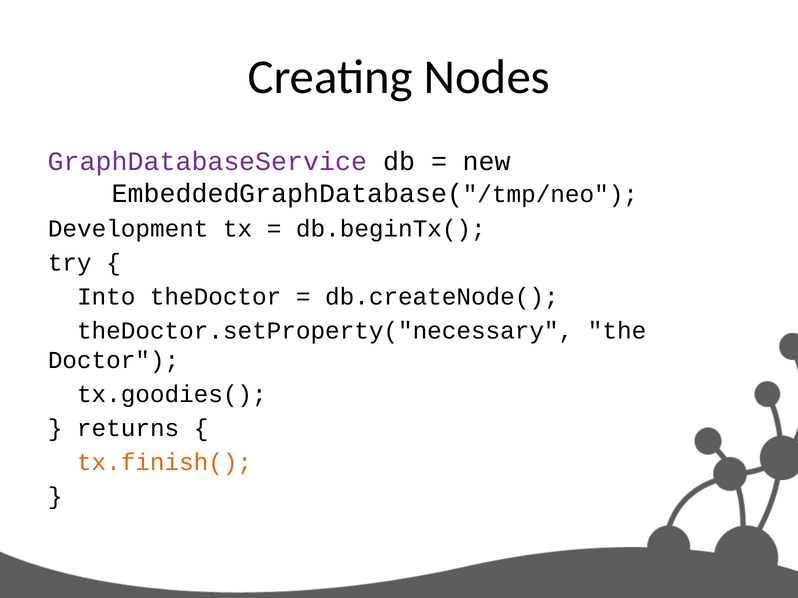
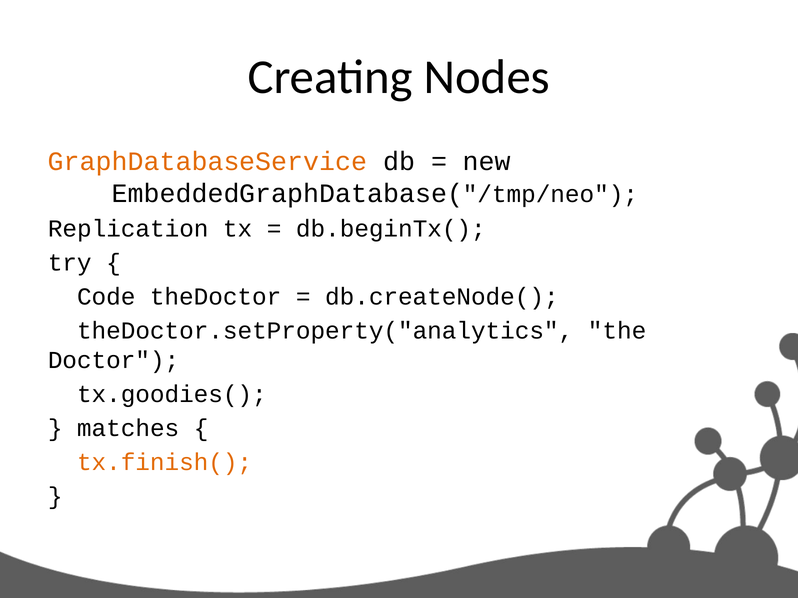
GraphDatabaseService colour: purple -> orange (208, 161)
Development: Development -> Replication (128, 229)
Into: Into -> Code (106, 297)
theDoctor.setProperty("necessary: theDoctor.setProperty("necessary -> theDoctor.setProperty("analytics (325, 331)
returns: returns -> matches (128, 429)
